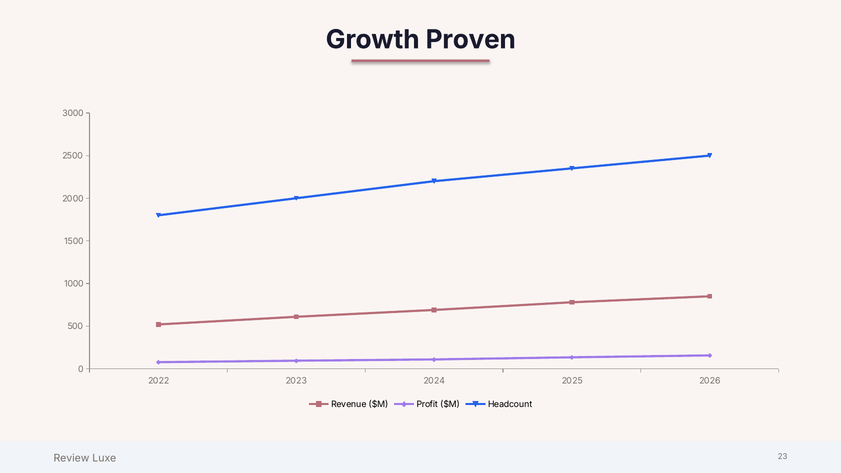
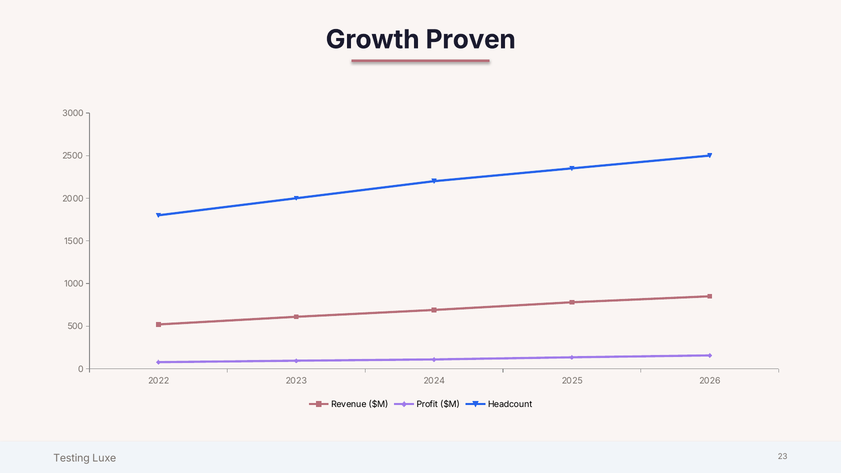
Review: Review -> Testing (72, 459)
